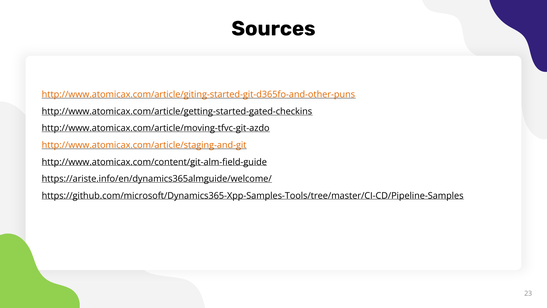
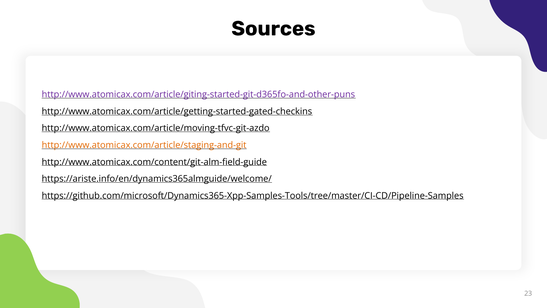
http://www.atomicax.com/article/giting-started-git-d365fo-and-other-puns colour: orange -> purple (198, 95)
